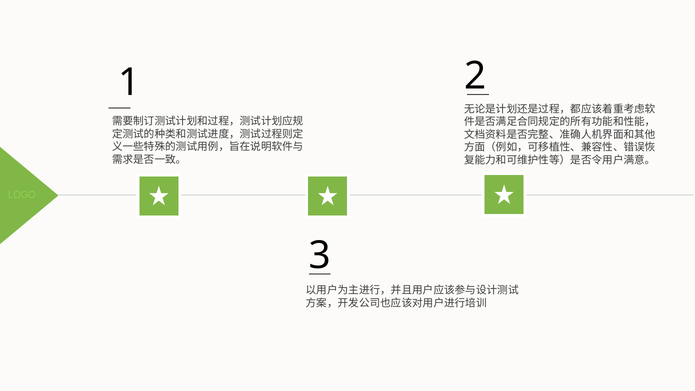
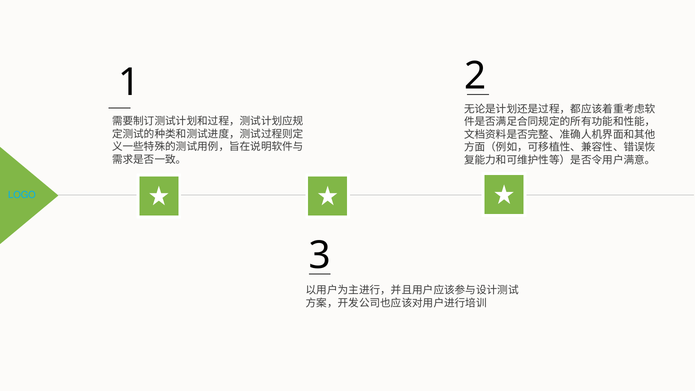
LOGO colour: light green -> light blue (22, 195)
